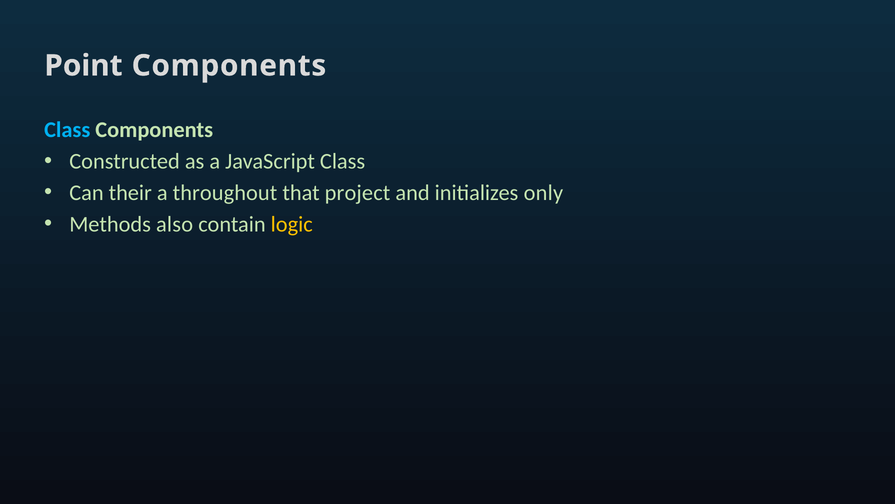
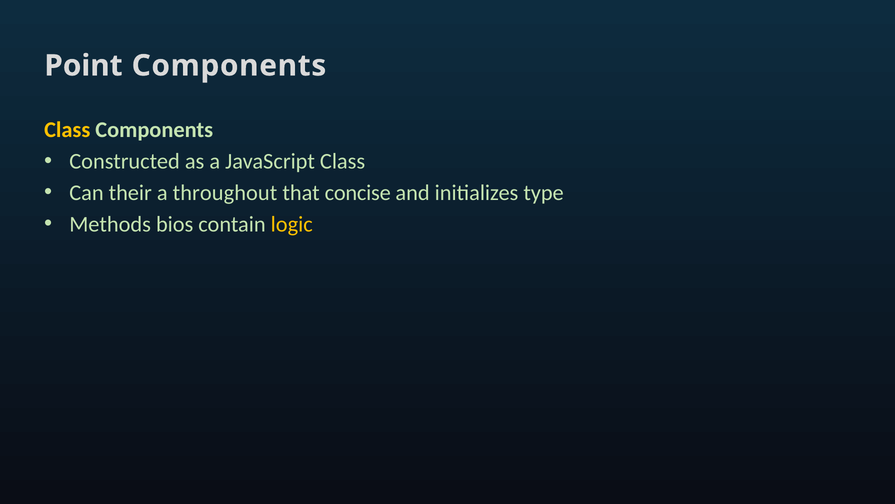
Class colour: light blue -> yellow (67, 130)
project: project -> concise (358, 193)
only: only -> type (544, 193)
also: also -> bios (175, 224)
